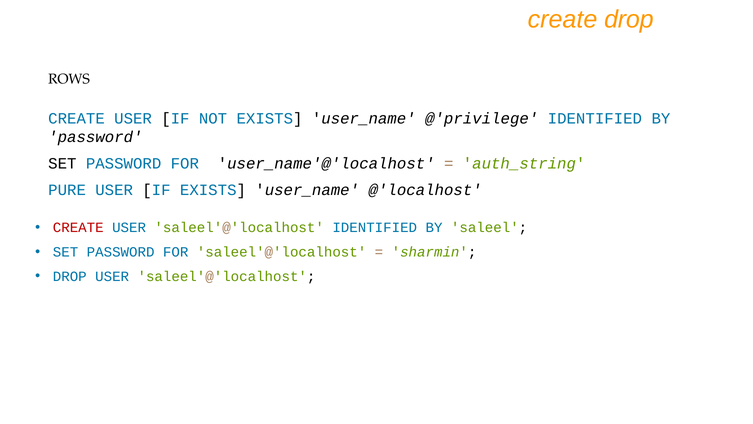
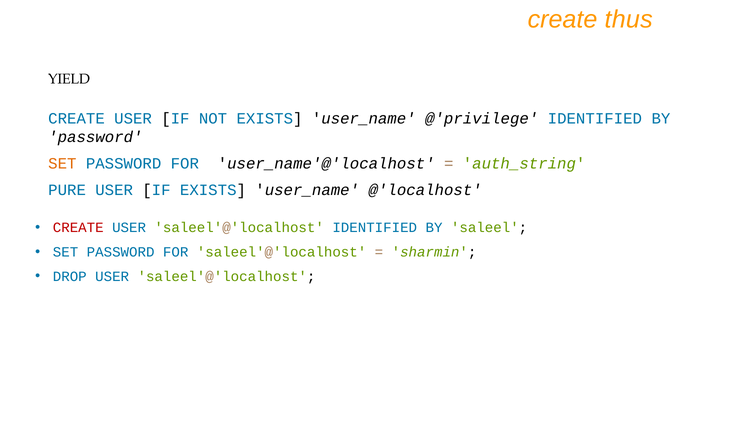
create drop: drop -> thus (629, 20)
ROWS: ROWS -> YIELD (69, 79)
SET colour: black -> orange (62, 163)
